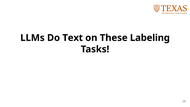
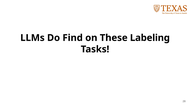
Text: Text -> Find (73, 38)
